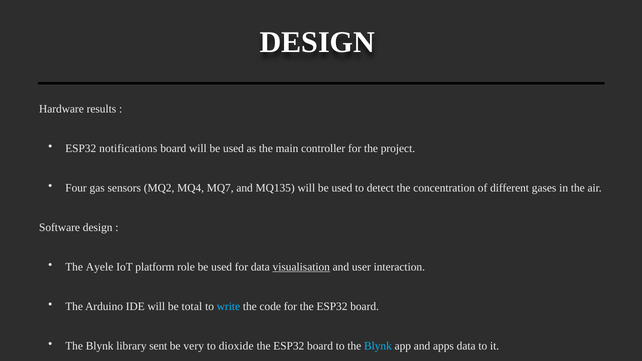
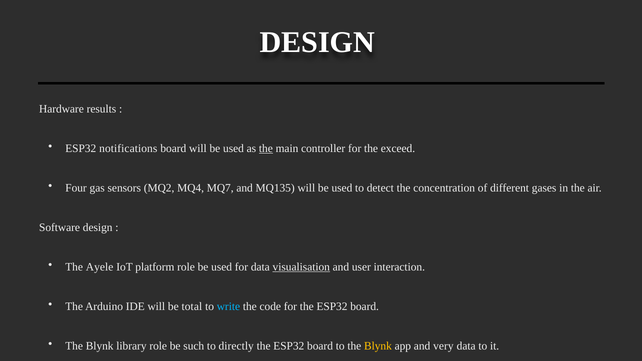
the underline: none -> present (266, 149)
project: project -> exceed (398, 149)
library sent: sent -> role (158, 346)
very: very -> such (194, 346)
dioxide: dioxide -> directly (236, 346)
Blynk colour: light blue -> yellow (378, 346)
apps: apps -> very (443, 346)
